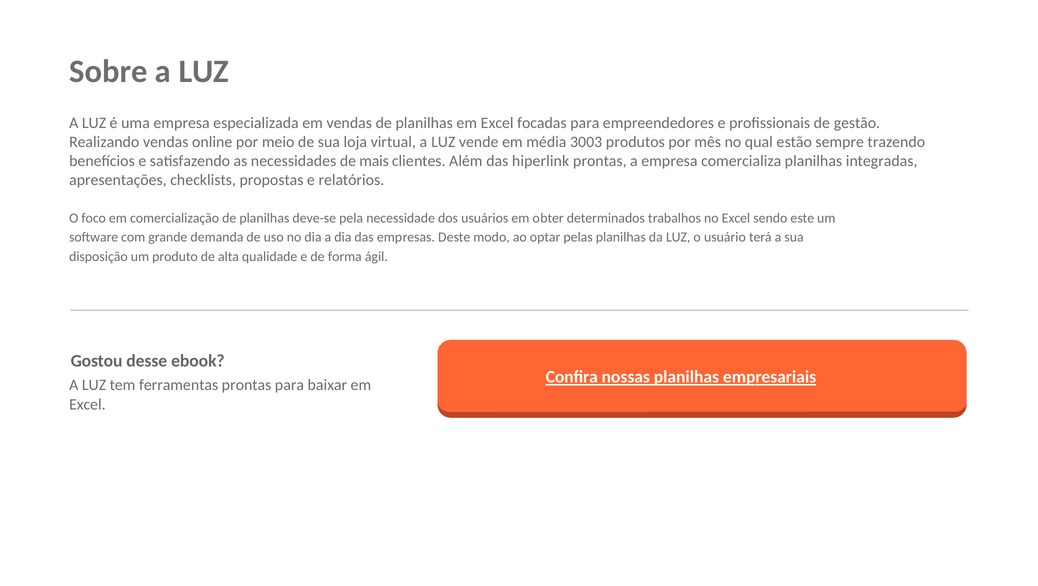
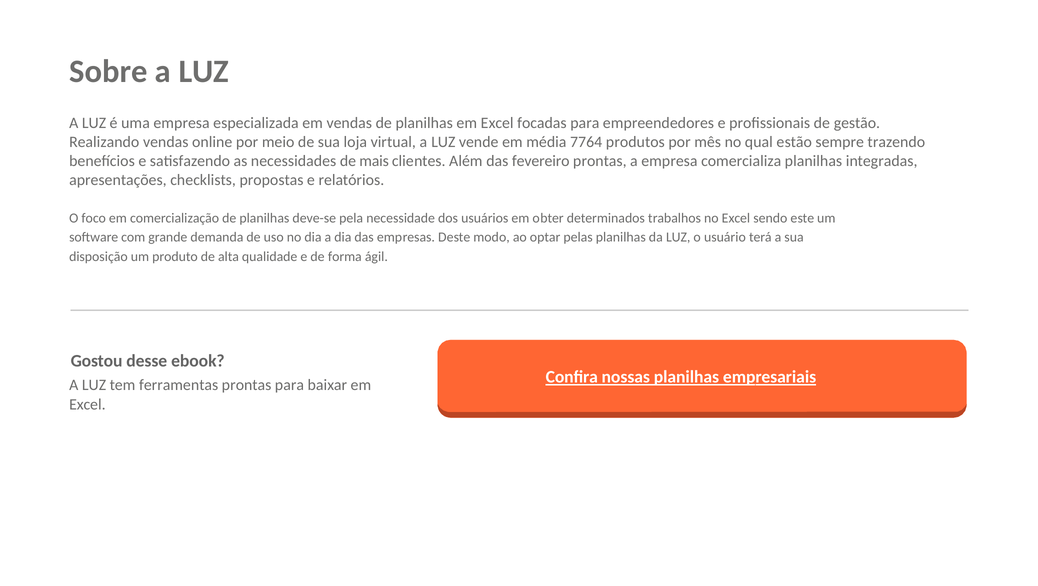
3003: 3003 -> 7764 (586, 142)
hiperlink: hiperlink -> fevereiro (541, 161)
